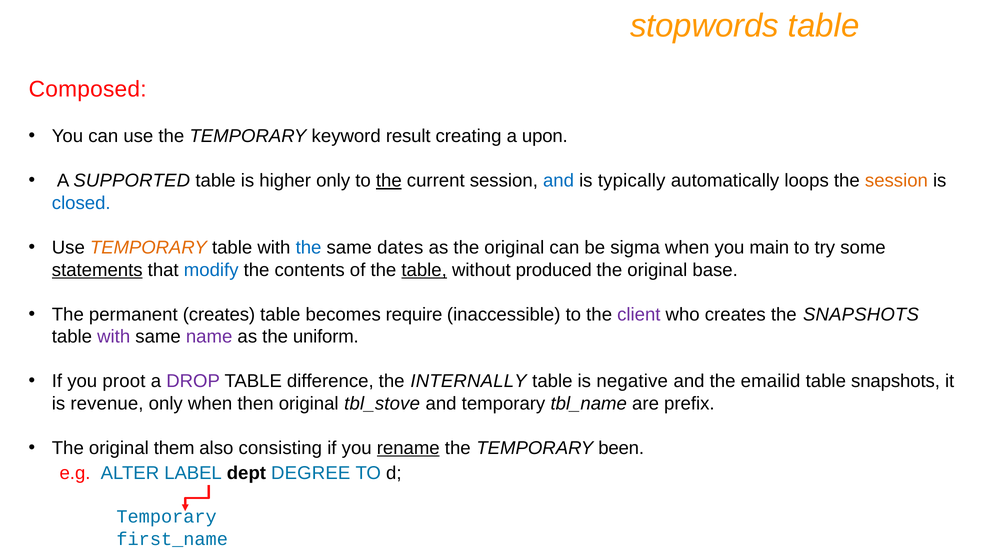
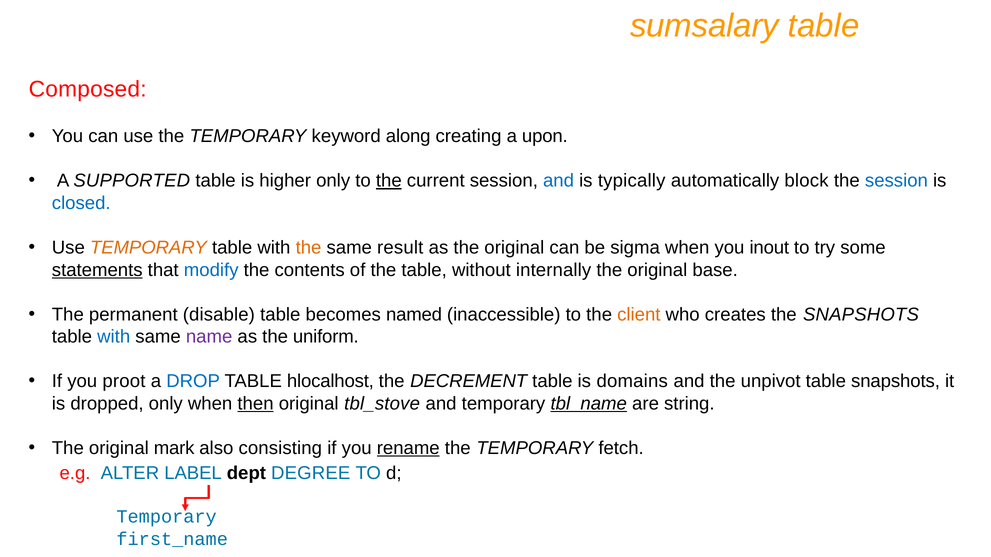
stopwords: stopwords -> sumsalary (704, 26)
result: result -> along (408, 136)
loops: loops -> block (807, 181)
session colour: orange -> blue (896, 181)
the colour: blue -> orange (309, 248)
dates: dates -> result (400, 248)
main: main -> inout (769, 248)
table underline: present -> none (424, 270)
produced: produced -> internally (554, 270)
permanent creates: creates -> disable (219, 315)
require: require -> named (414, 315)
client colour: purple -> orange (639, 315)
with colour: purple -> blue (114, 337)
DROP colour: purple -> blue (193, 382)
difference: difference -> hlocalhost (330, 382)
INTERNALLY: INTERNALLY -> DECREMENT (469, 382)
negative: negative -> domains (632, 382)
emailid: emailid -> unpivot (771, 382)
revenue: revenue -> dropped (107, 404)
then underline: none -> present (256, 404)
tbl_name underline: none -> present (589, 404)
prefix: prefix -> string (689, 404)
them: them -> mark (174, 448)
been: been -> fetch (621, 448)
